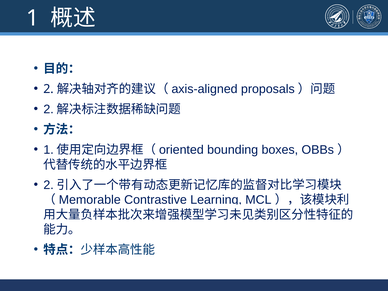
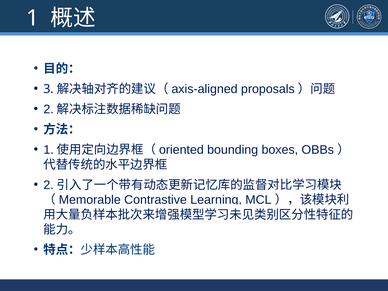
2: 2 -> 3 (49, 89)
